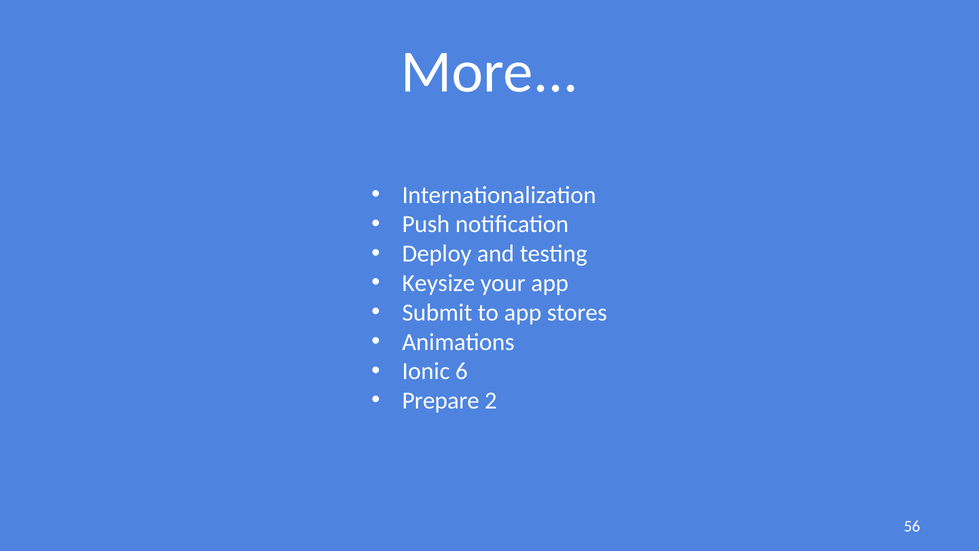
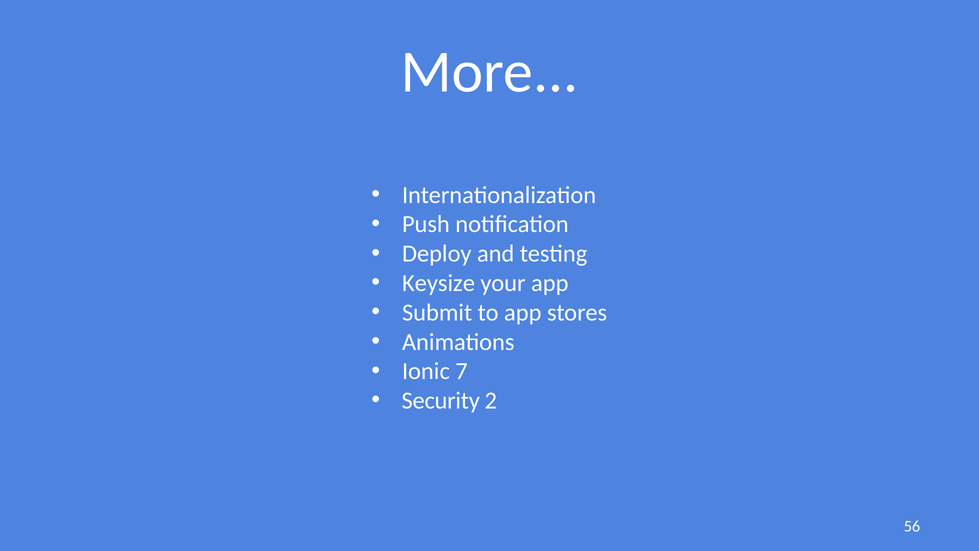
6: 6 -> 7 (462, 371)
Prepare: Prepare -> Security (441, 400)
